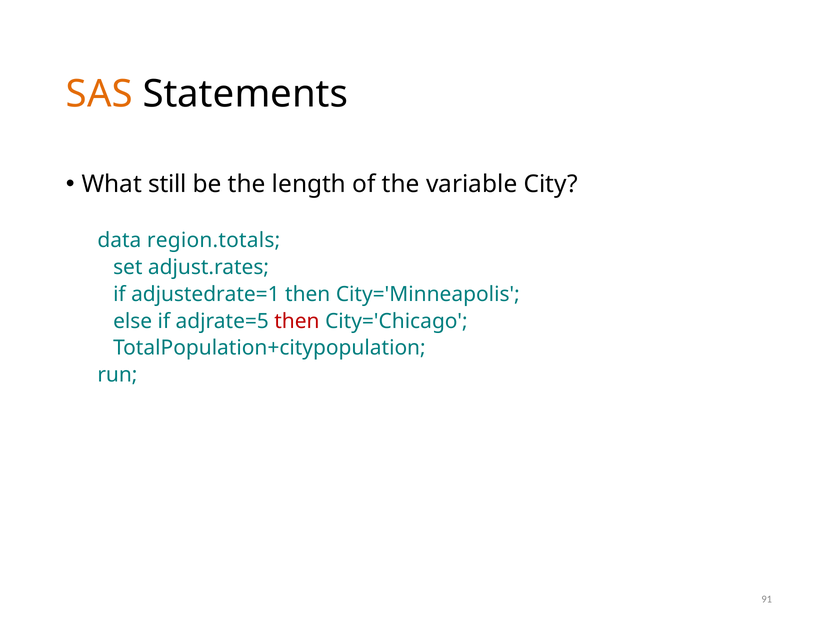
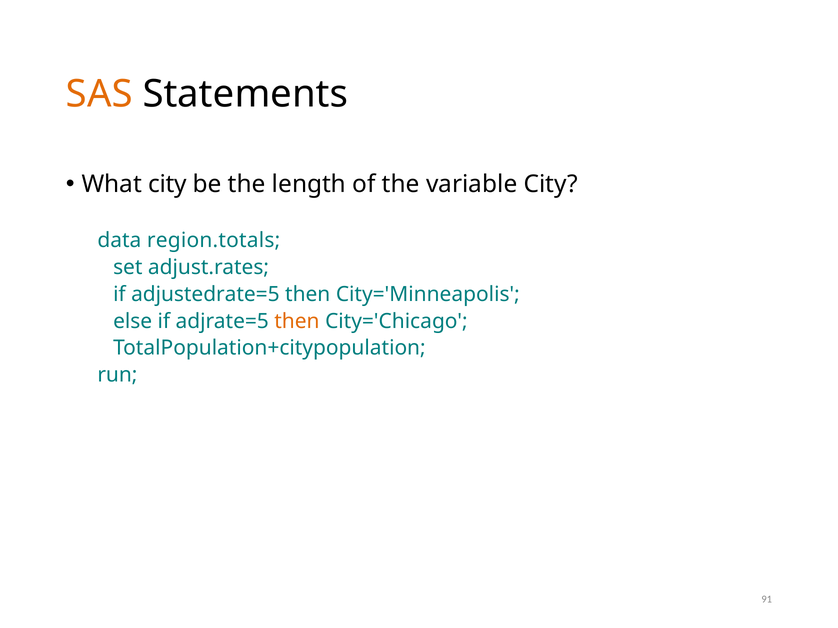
What still: still -> city (167, 185)
adjustedrate=1: adjustedrate=1 -> adjustedrate=5 (205, 294)
then colour: red -> orange (297, 321)
